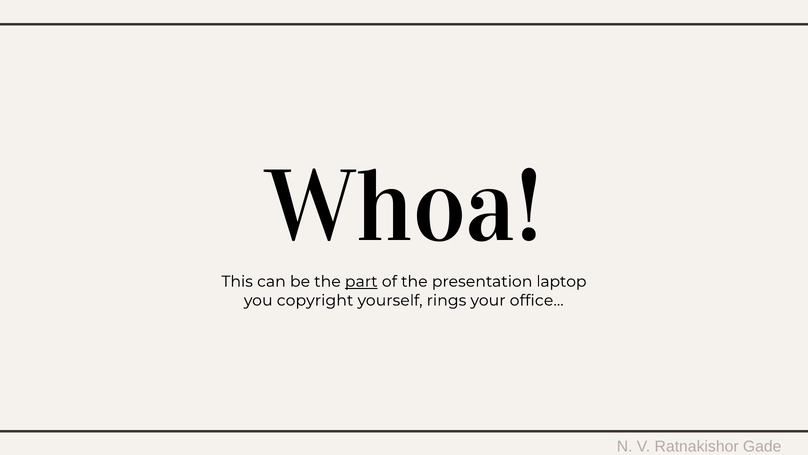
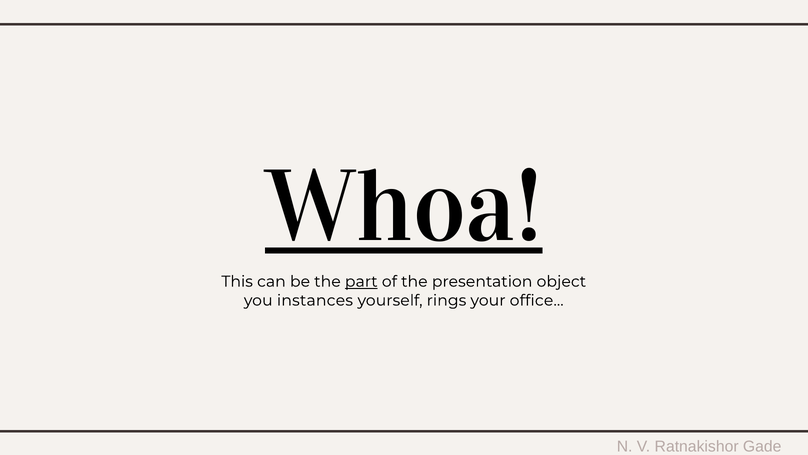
Whoa underline: none -> present (404, 207)
laptop: laptop -> object (561, 281)
copyright: copyright -> instances (315, 300)
